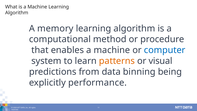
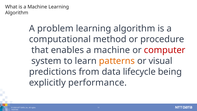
memory: memory -> problem (55, 28)
computer colour: blue -> red (165, 50)
binning: binning -> lifecycle (139, 72)
